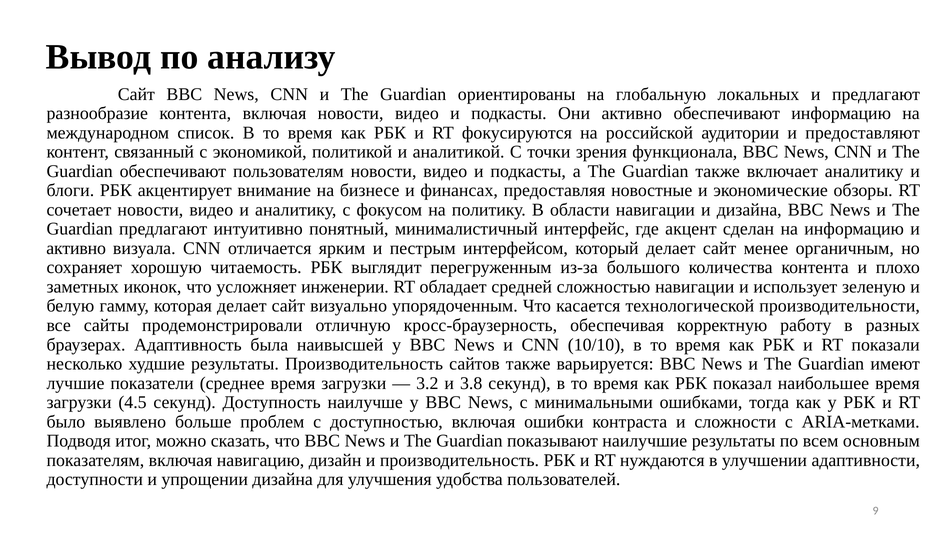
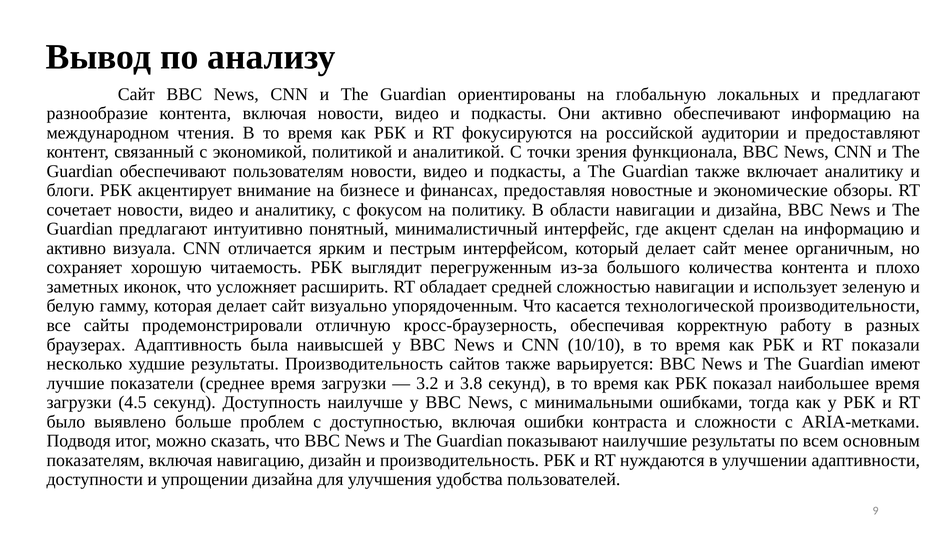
список: список -> чтения (206, 133)
инженерии: инженерии -> расширить (345, 287)
